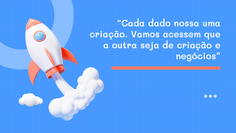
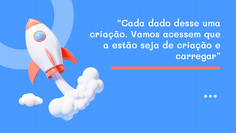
nossa: nossa -> desse (187, 23)
outra: outra -> estão (125, 45)
negócios: negócios -> carregar (198, 56)
